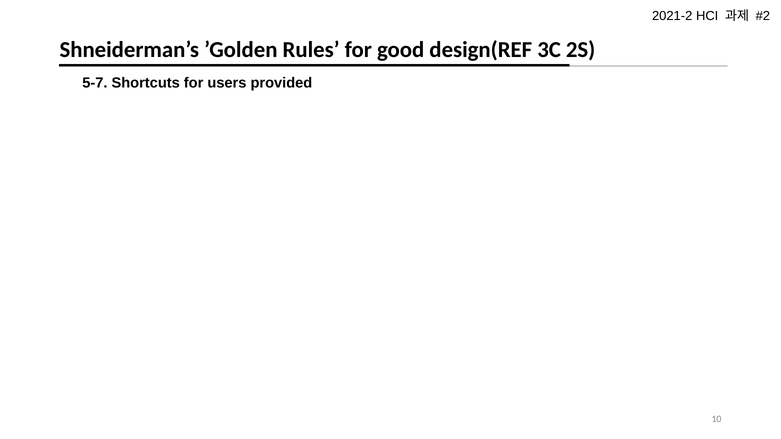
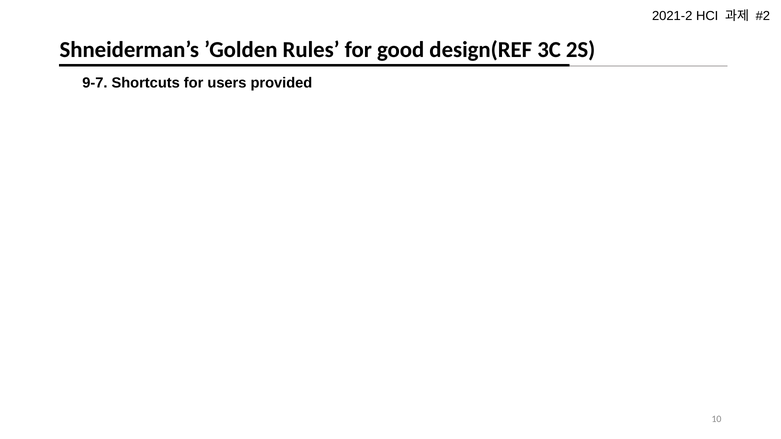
5-7: 5-7 -> 9-7 (95, 83)
